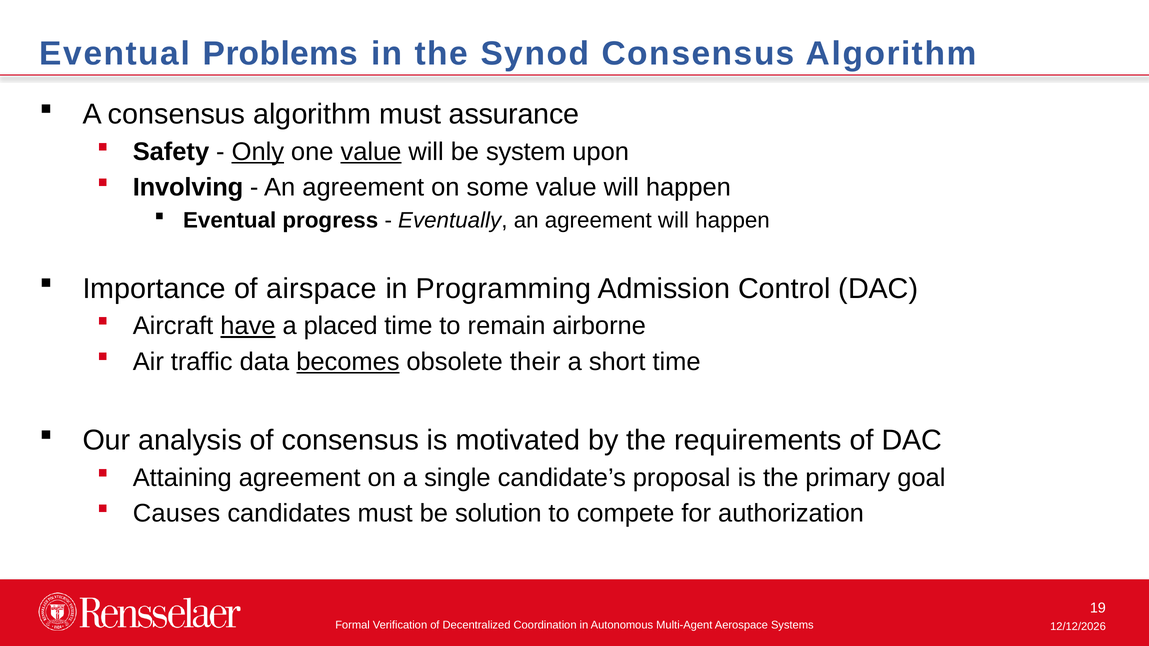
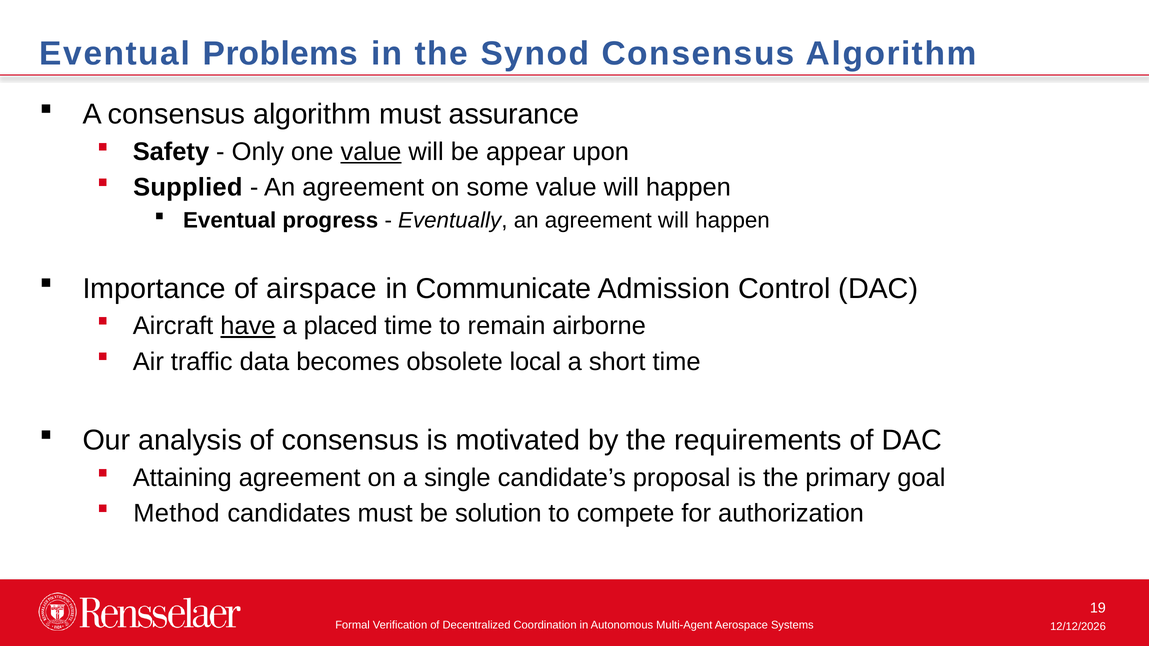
Only underline: present -> none (258, 152)
system: system -> appear (526, 152)
Involving: Involving -> Supplied (188, 188)
Programming: Programming -> Communicate (504, 289)
becomes underline: present -> none (348, 362)
their: their -> local (535, 362)
Causes: Causes -> Method (176, 514)
